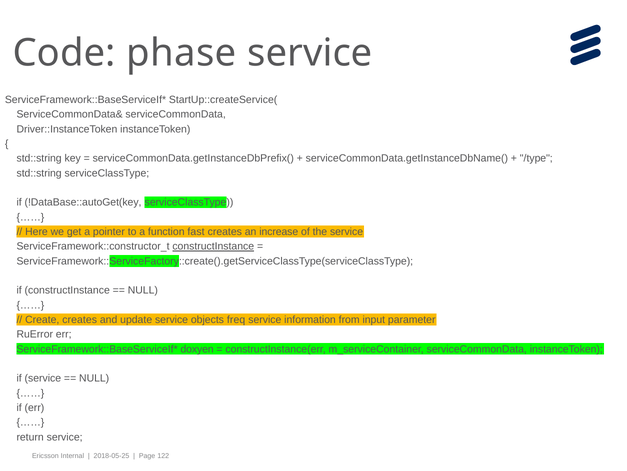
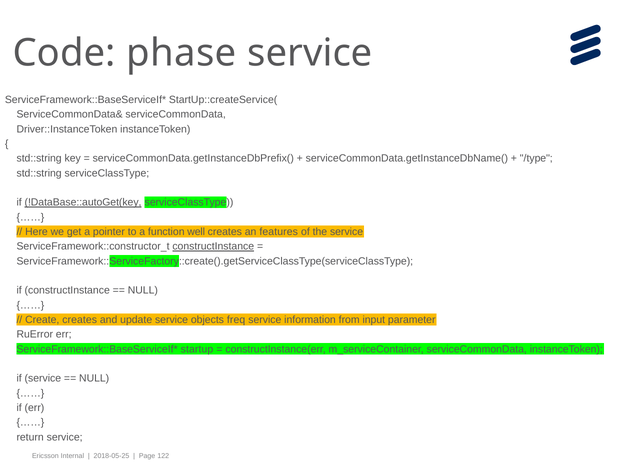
!DataBase::autoGet(key underline: none -> present (83, 202)
fast: fast -> well (196, 231)
increase: increase -> features (279, 231)
doxyen: doxyen -> startup (197, 349)
